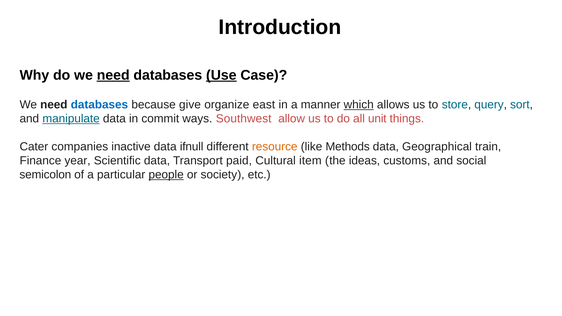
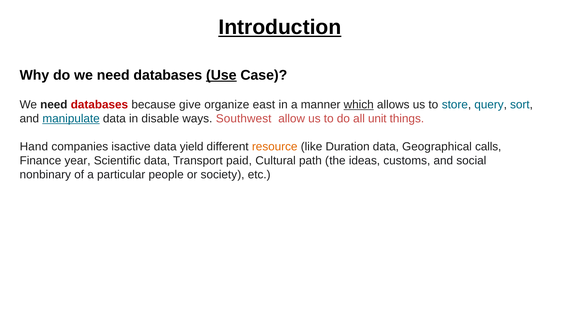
Introduction underline: none -> present (280, 27)
need underline: present -> none (113, 75)
databases colour: blue -> red (99, 105)
commit: commit -> disable (160, 119)
Cater: Cater -> Hand (34, 147)
inactive: inactive -> isactive (131, 147)
ifnull: ifnull -> yield (192, 147)
Methods: Methods -> Duration (348, 147)
train: train -> calls (488, 147)
item: item -> path (310, 161)
semicolon: semicolon -> nonbinary (45, 175)
people underline: present -> none (166, 175)
